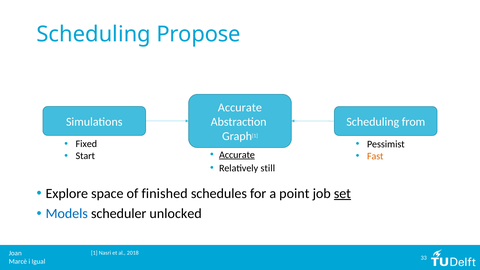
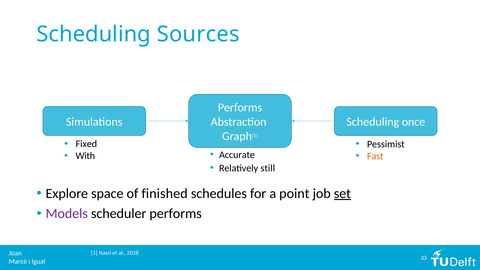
Propose: Propose -> Sources (198, 34)
Accurate: Accurate -> Performs (240, 107)
from: from -> once (414, 122)
Accurate underline: present -> none (237, 155)
Start: Start -> With (85, 156)
Models colour: blue -> purple (67, 214)
scheduler unlocked: unlocked -> performs (176, 214)
